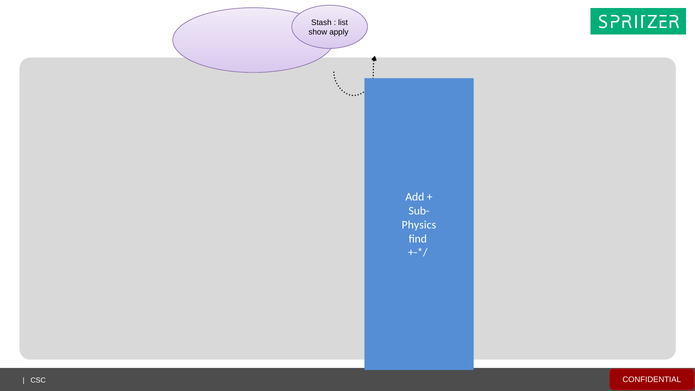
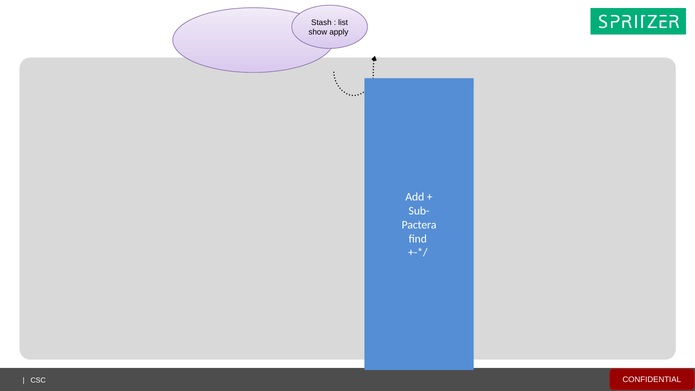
Physics: Physics -> Pactera (419, 225)
